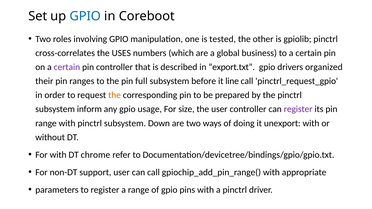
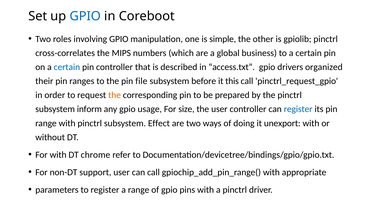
tested: tested -> simple (223, 39)
USES: USES -> MIPS (121, 53)
certain colour: purple -> blue (67, 67)
export.txt: export.txt -> access.txt (232, 67)
full: full -> file (141, 81)
line: line -> this (232, 81)
register colour: purple -> blue (298, 109)
Down: Down -> Effect (159, 123)
